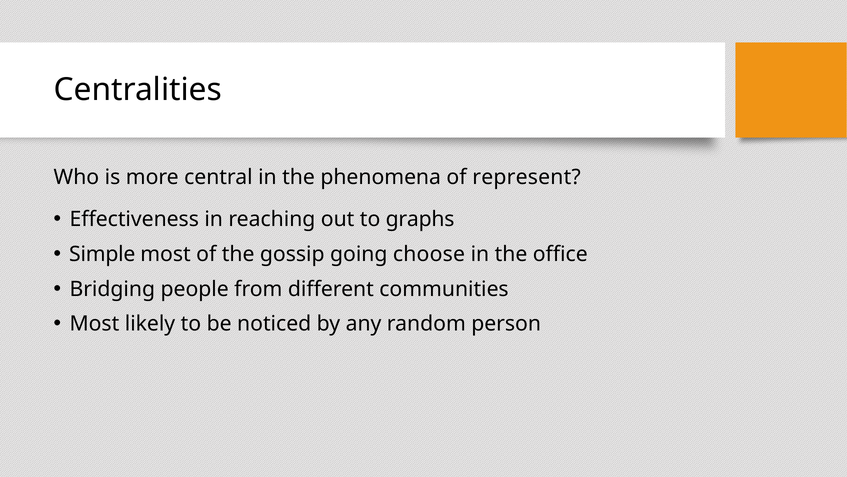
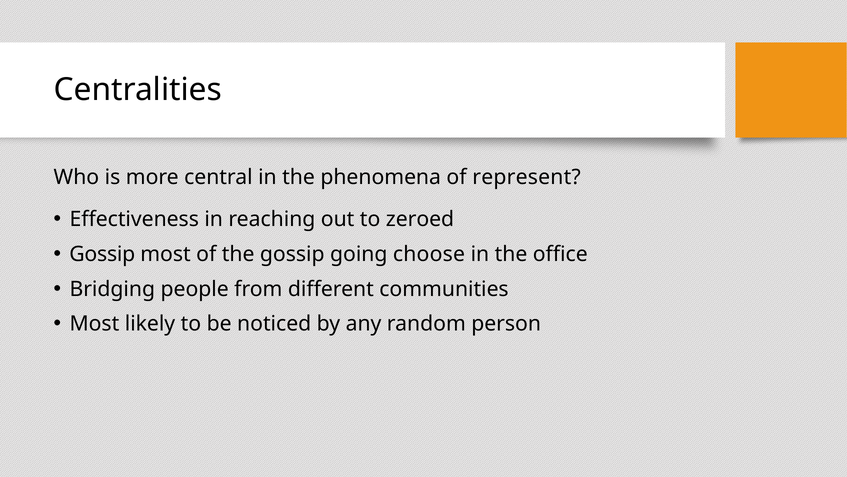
graphs: graphs -> zeroed (420, 219)
Simple: Simple -> Gossip (102, 254)
